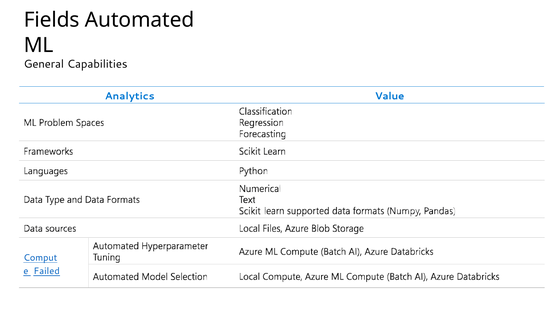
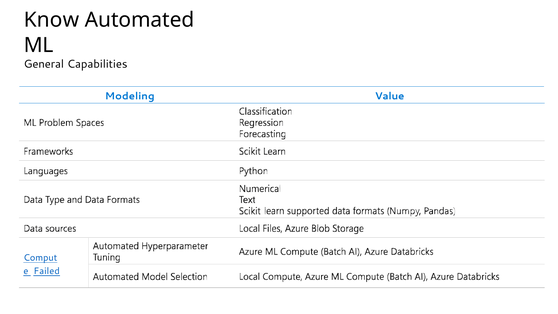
Fields: Fields -> Know (52, 20)
Analytics: Analytics -> Modeling (130, 96)
